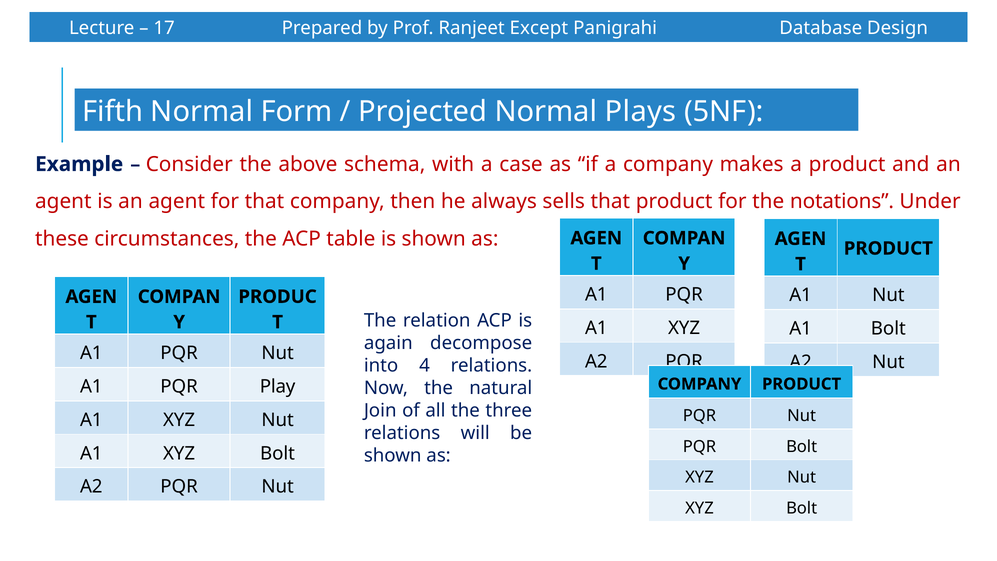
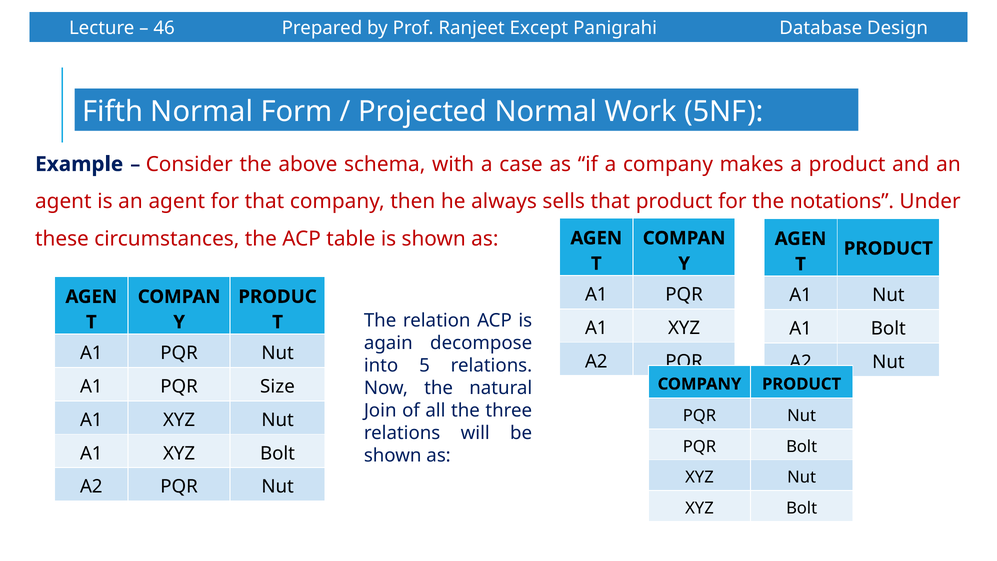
17: 17 -> 46 (164, 28)
Plays: Plays -> Work (641, 112)
4: 4 -> 5 (425, 366)
Play: Play -> Size (277, 387)
